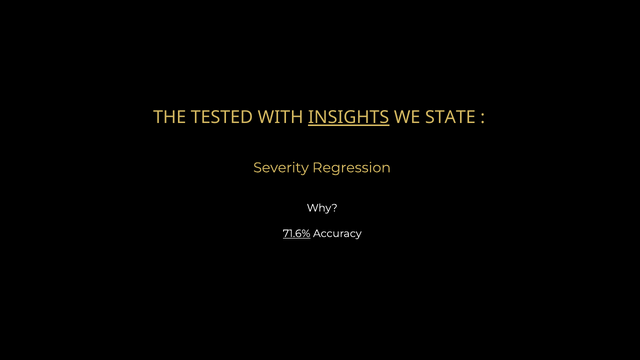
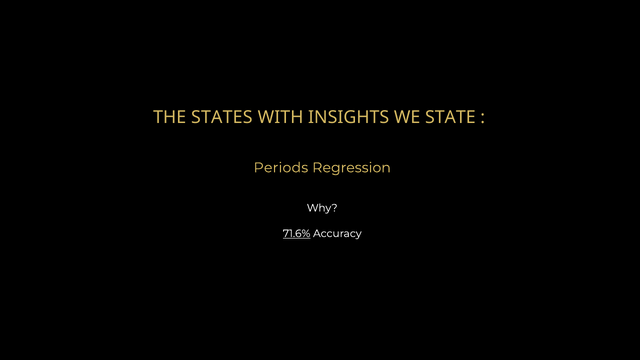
TESTED: TESTED -> STATES (222, 118)
INSIGHTS underline: present -> none (349, 118)
Severity: Severity -> Periods (281, 168)
